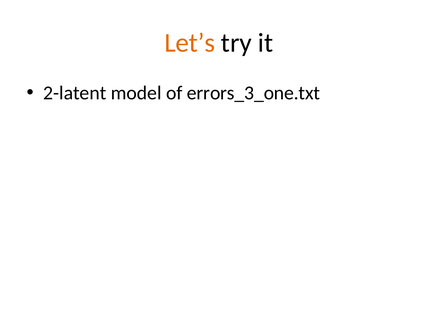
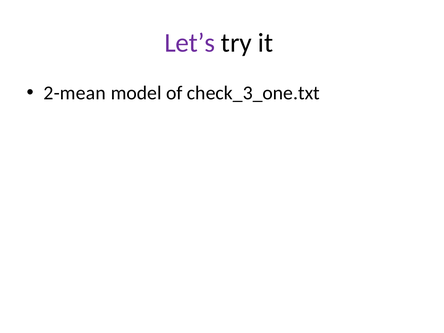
Let’s colour: orange -> purple (190, 43)
2-latent: 2-latent -> 2-mean (75, 93)
errors_3_one.txt: errors_3_one.txt -> check_3_one.txt (253, 93)
